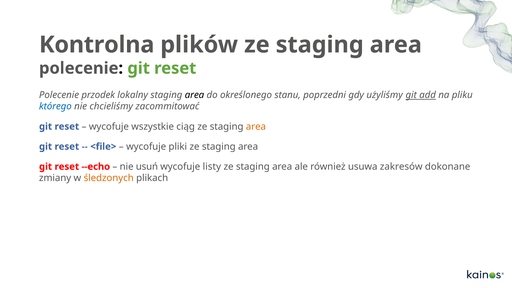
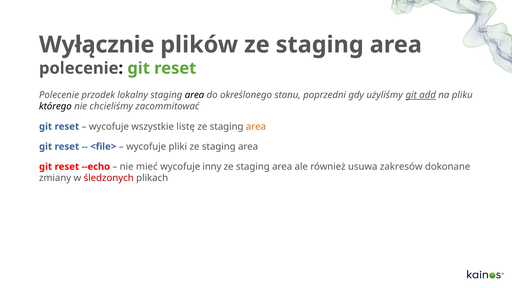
Kontrolna: Kontrolna -> Wyłącznie (97, 45)
którego colour: blue -> black (55, 106)
ciąg: ciąg -> listę (186, 126)
usuń: usuń -> mieć (147, 167)
listy: listy -> inny (212, 167)
śledzonych colour: orange -> red (109, 178)
